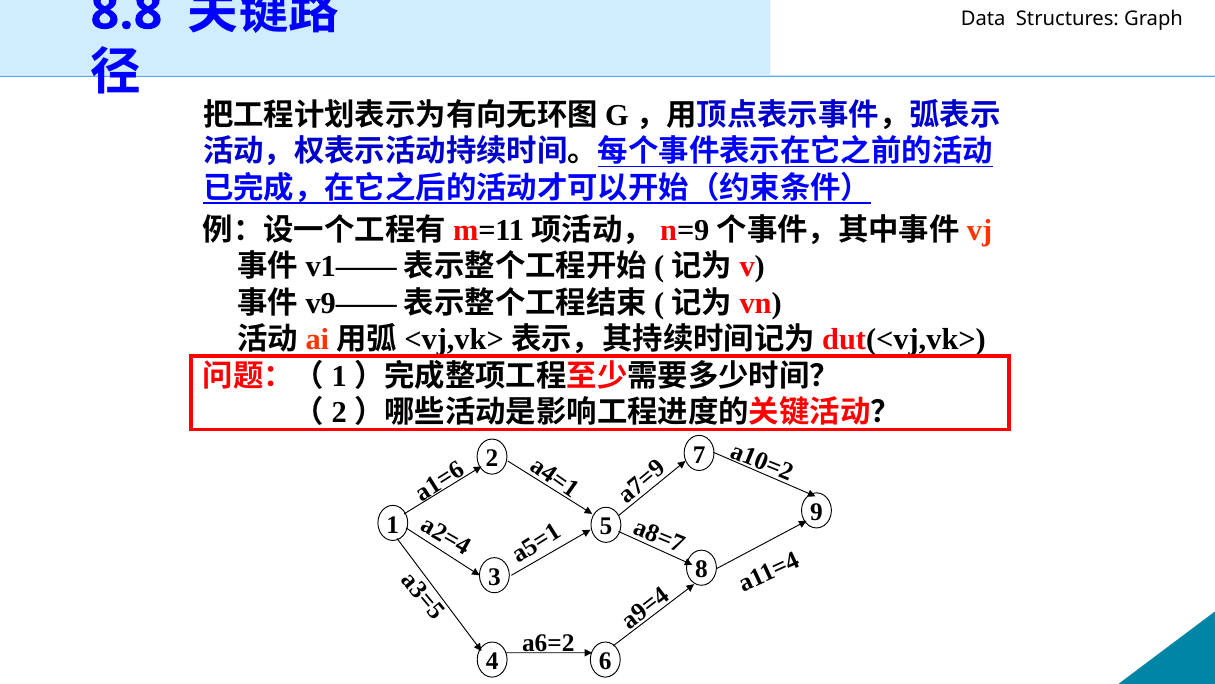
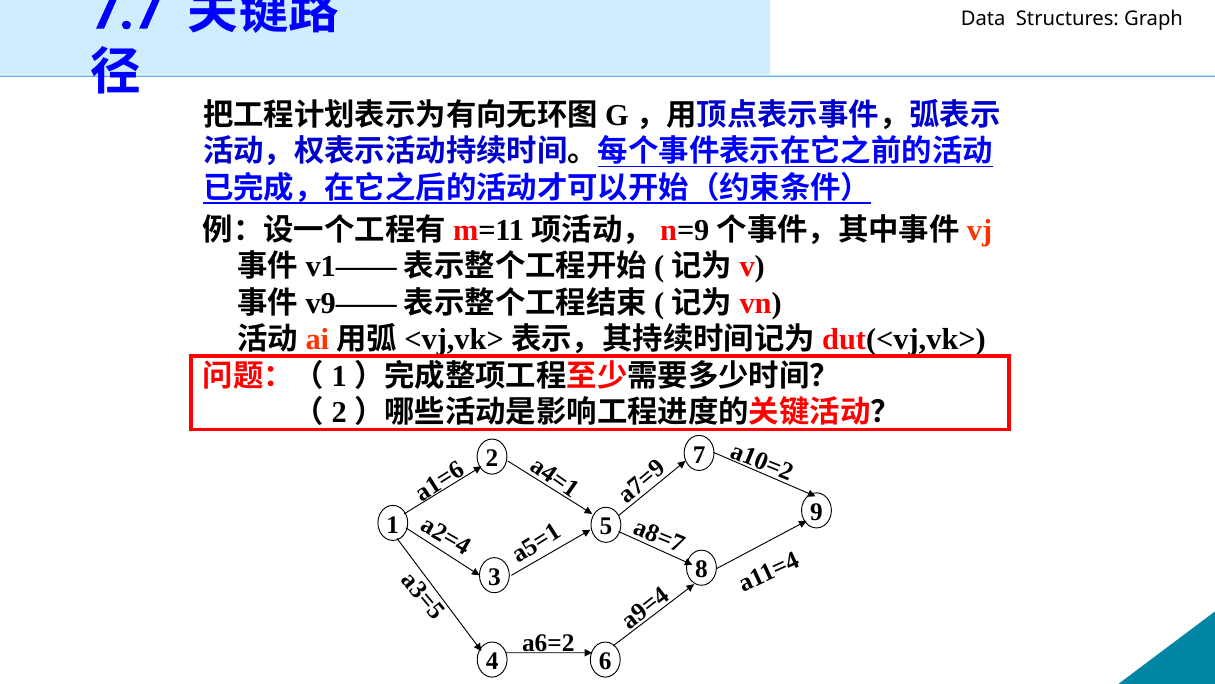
8.8: 8.8 -> 7.7 (126, 12)
